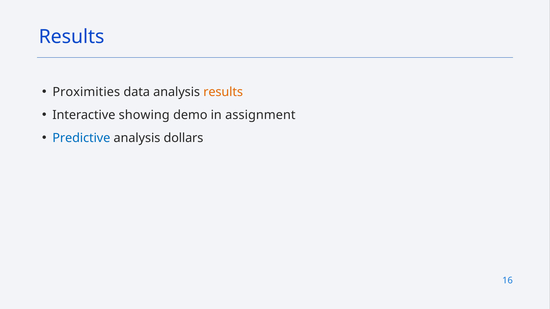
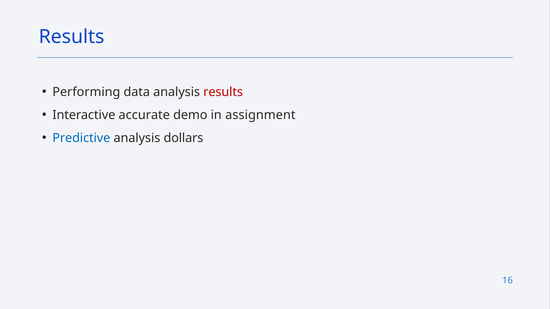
Proximities: Proximities -> Performing (86, 92)
results colour: orange -> red (223, 92)
showing: showing -> accurate (144, 115)
